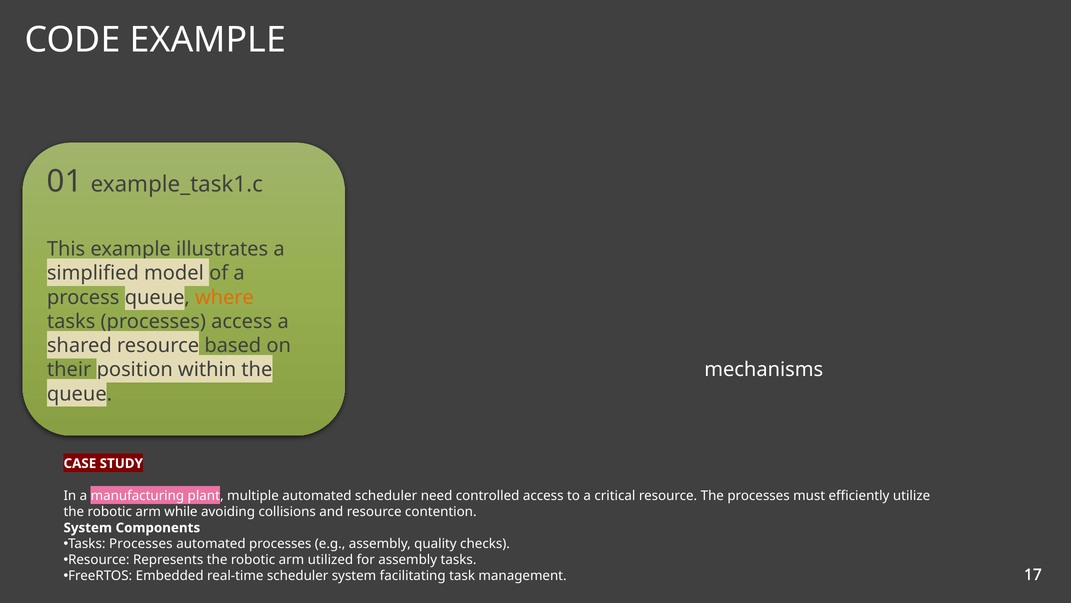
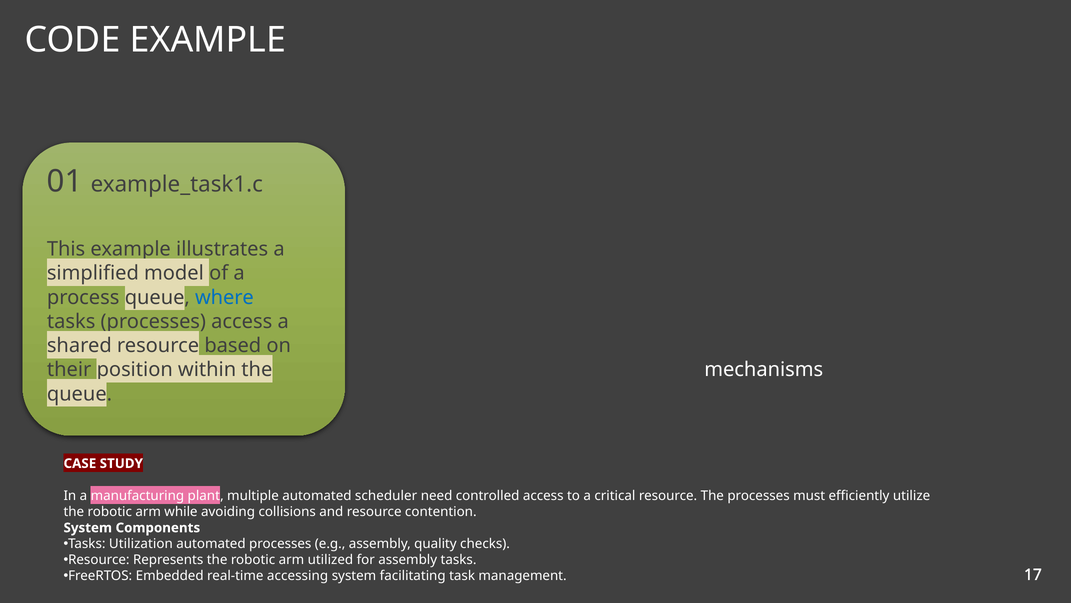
where colour: orange -> blue (224, 297)
Processes: Processes -> Utilization (141, 543)
real-time scheduler: scheduler -> accessing (298, 576)
